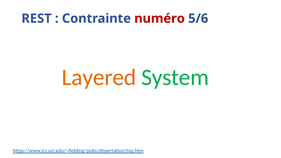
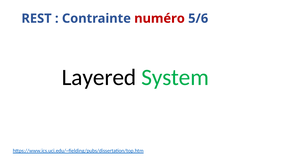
Layered colour: orange -> black (99, 77)
